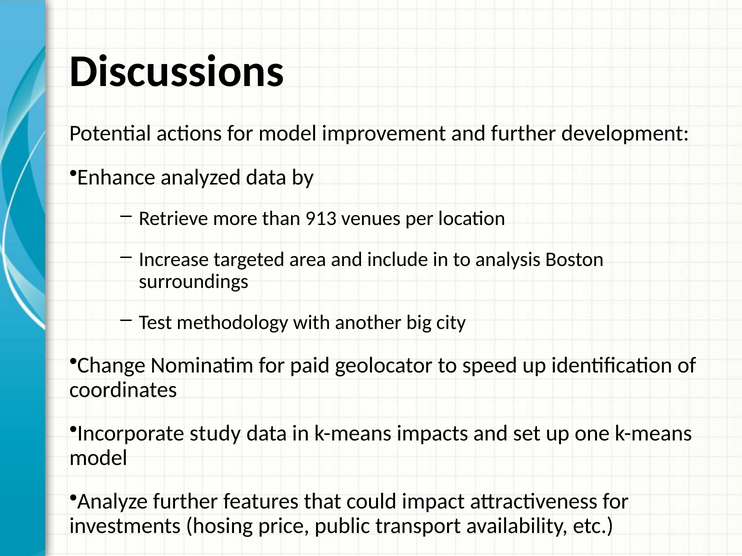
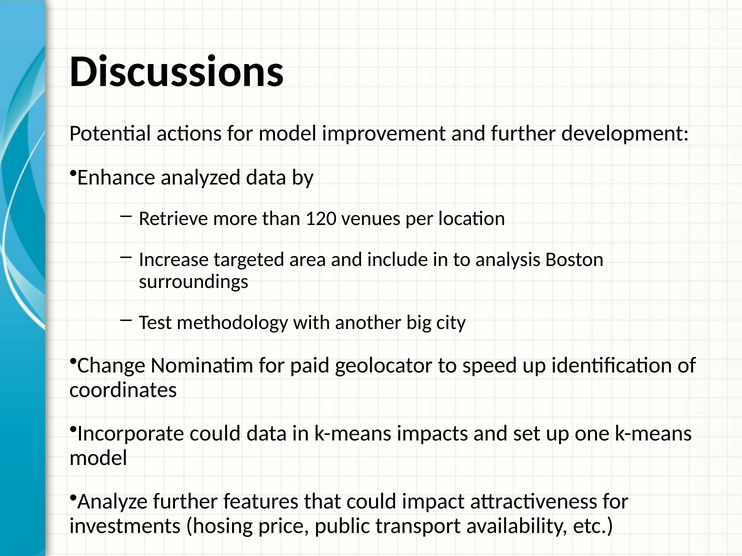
913: 913 -> 120 (321, 219)
Incorporate study: study -> could (215, 434)
